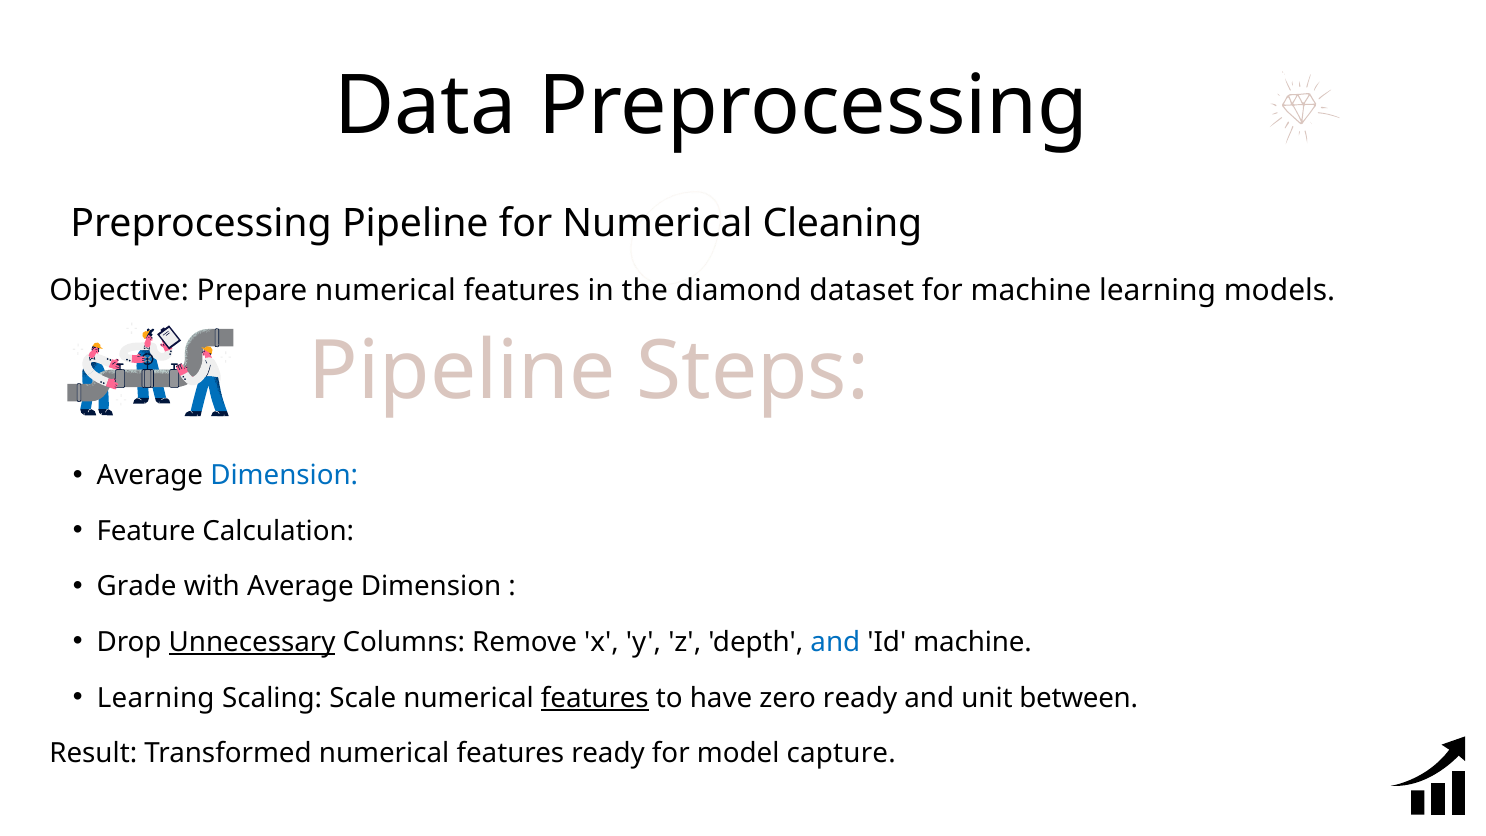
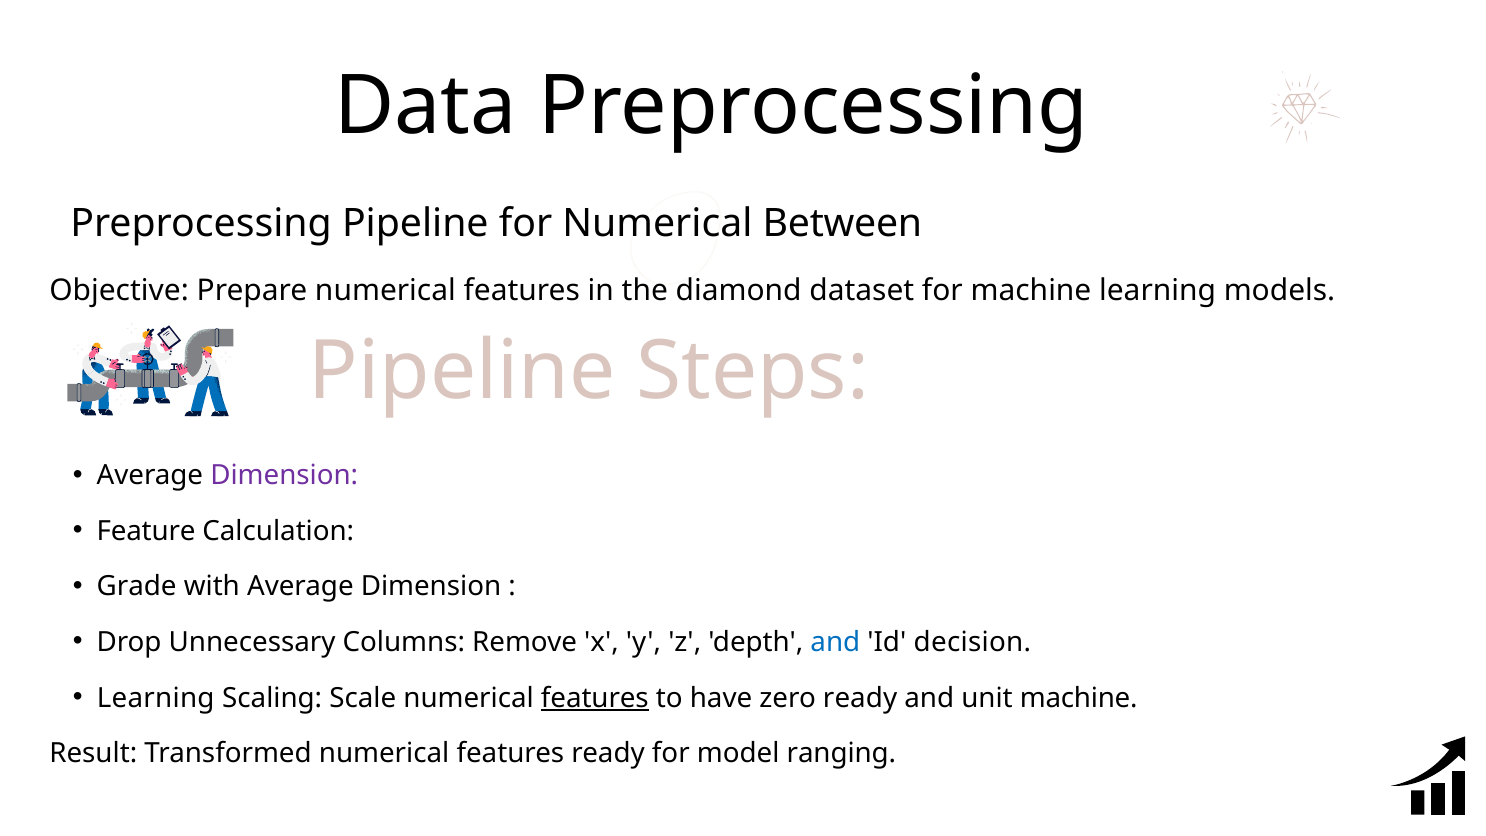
Cleaning: Cleaning -> Between (842, 224)
Dimension colour: blue -> purple (284, 476)
Unnecessary underline: present -> none (252, 642)
Id machine: machine -> decision (972, 642)
unit between: between -> machine (1079, 698)
capture: capture -> ranging (841, 753)
